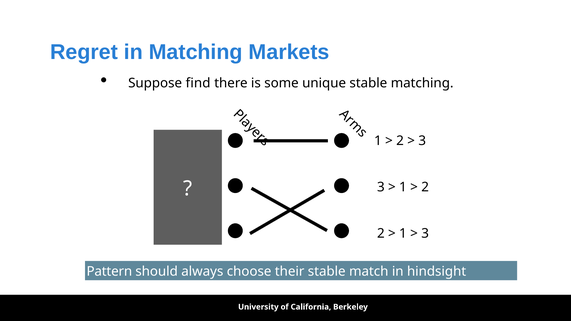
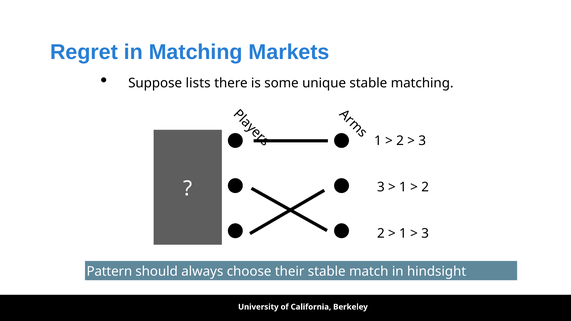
find: find -> lists (198, 83)
